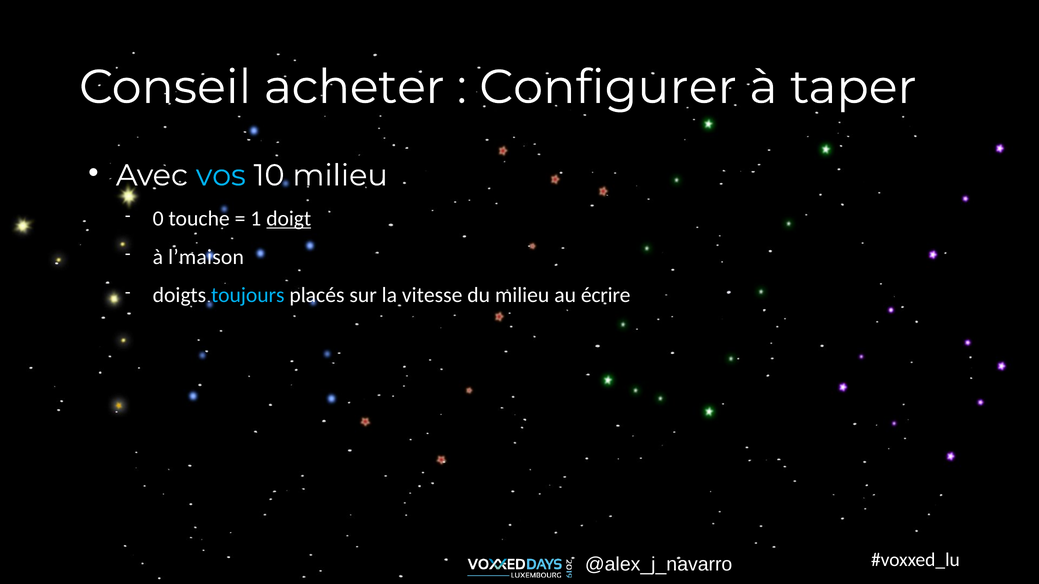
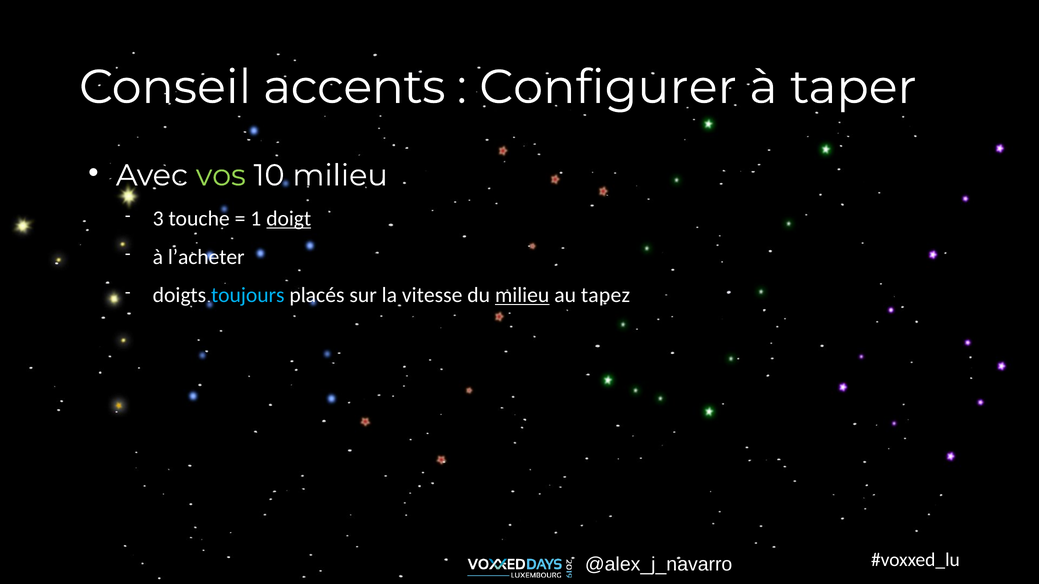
acheter: acheter -> accents (354, 87)
vos colour: light blue -> light green (221, 176)
0: 0 -> 3 (158, 219)
l’maison: l’maison -> l’acheter (206, 257)
milieu underline: none -> present (522, 295)
écrire: écrire -> tapez (605, 295)
